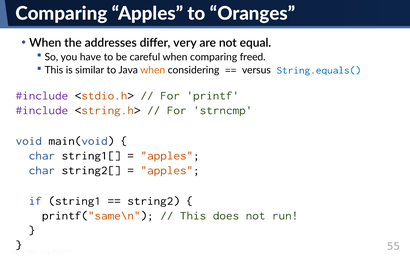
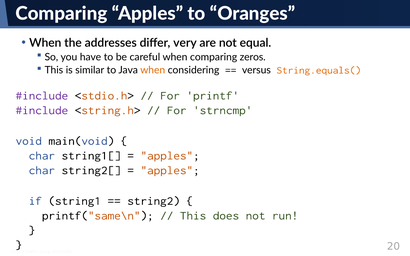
freed: freed -> zeros (253, 57)
String.equals( colour: blue -> orange (319, 70)
55: 55 -> 20 (393, 247)
